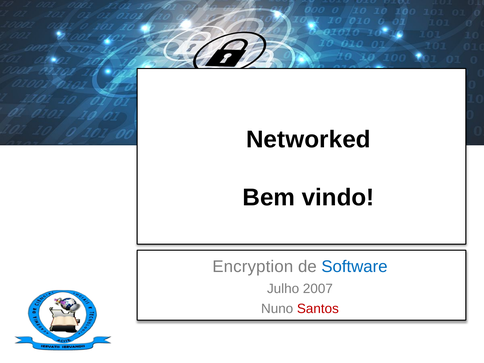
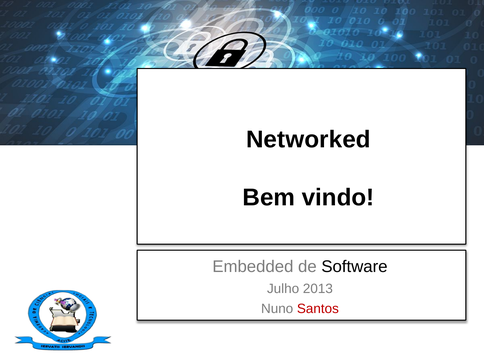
Encryption: Encryption -> Embedded (253, 267)
Software colour: blue -> black (354, 267)
2007: 2007 -> 2013 (318, 289)
